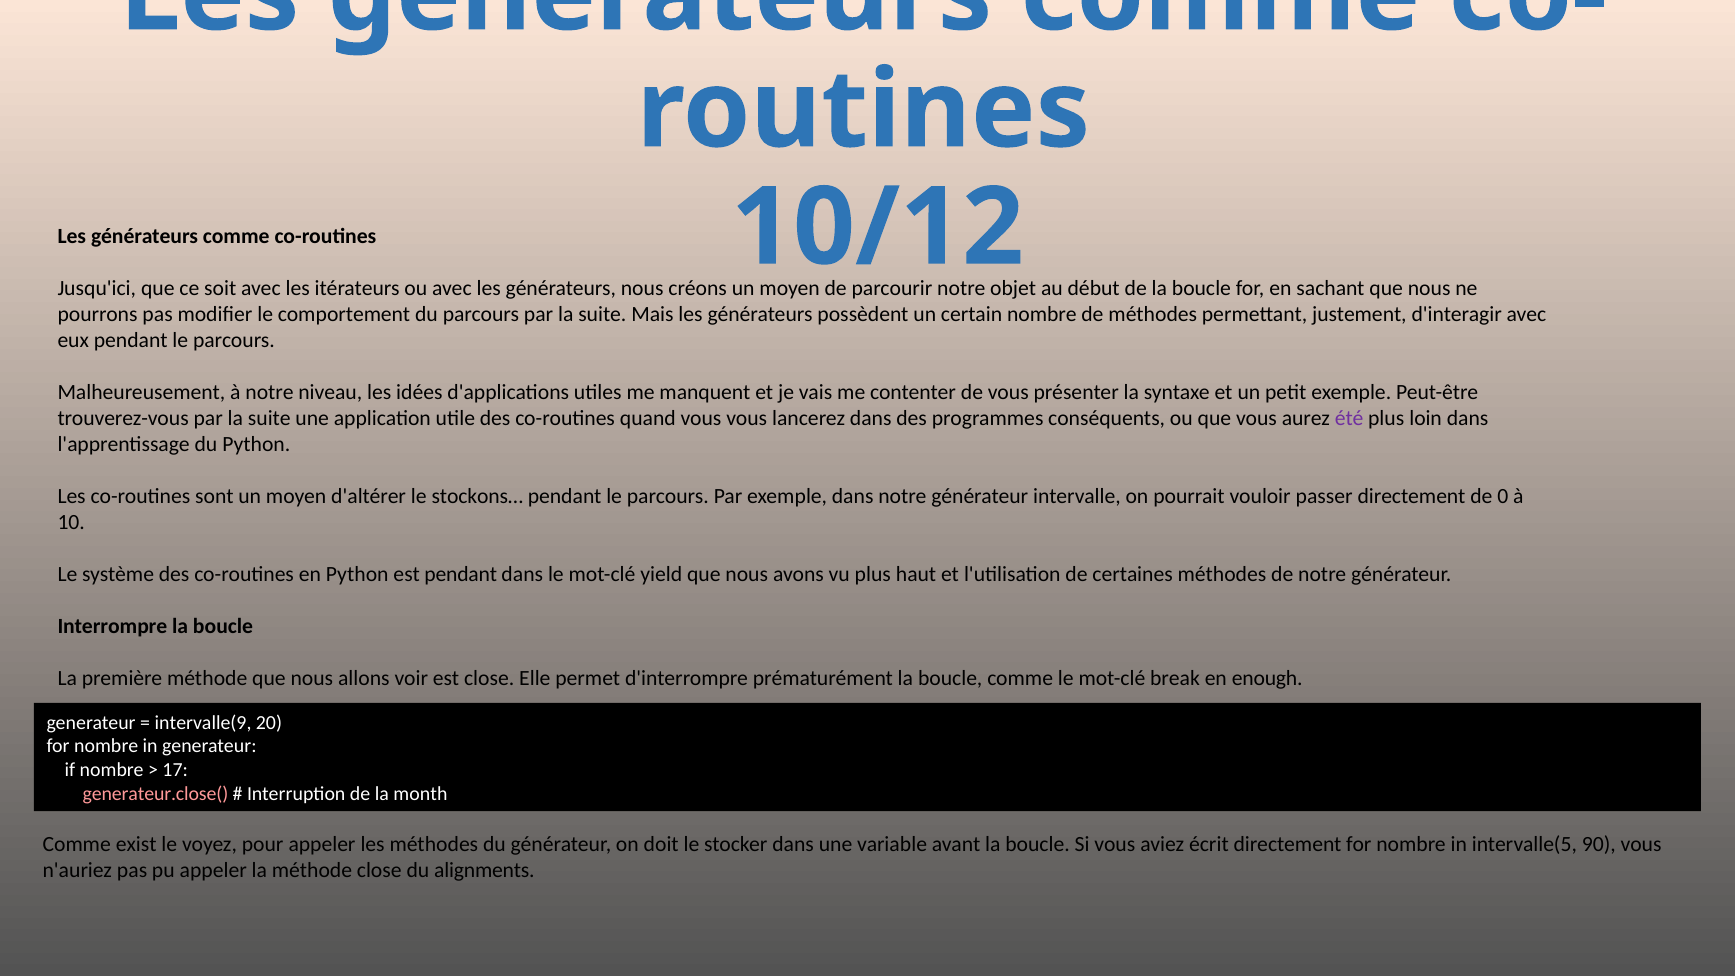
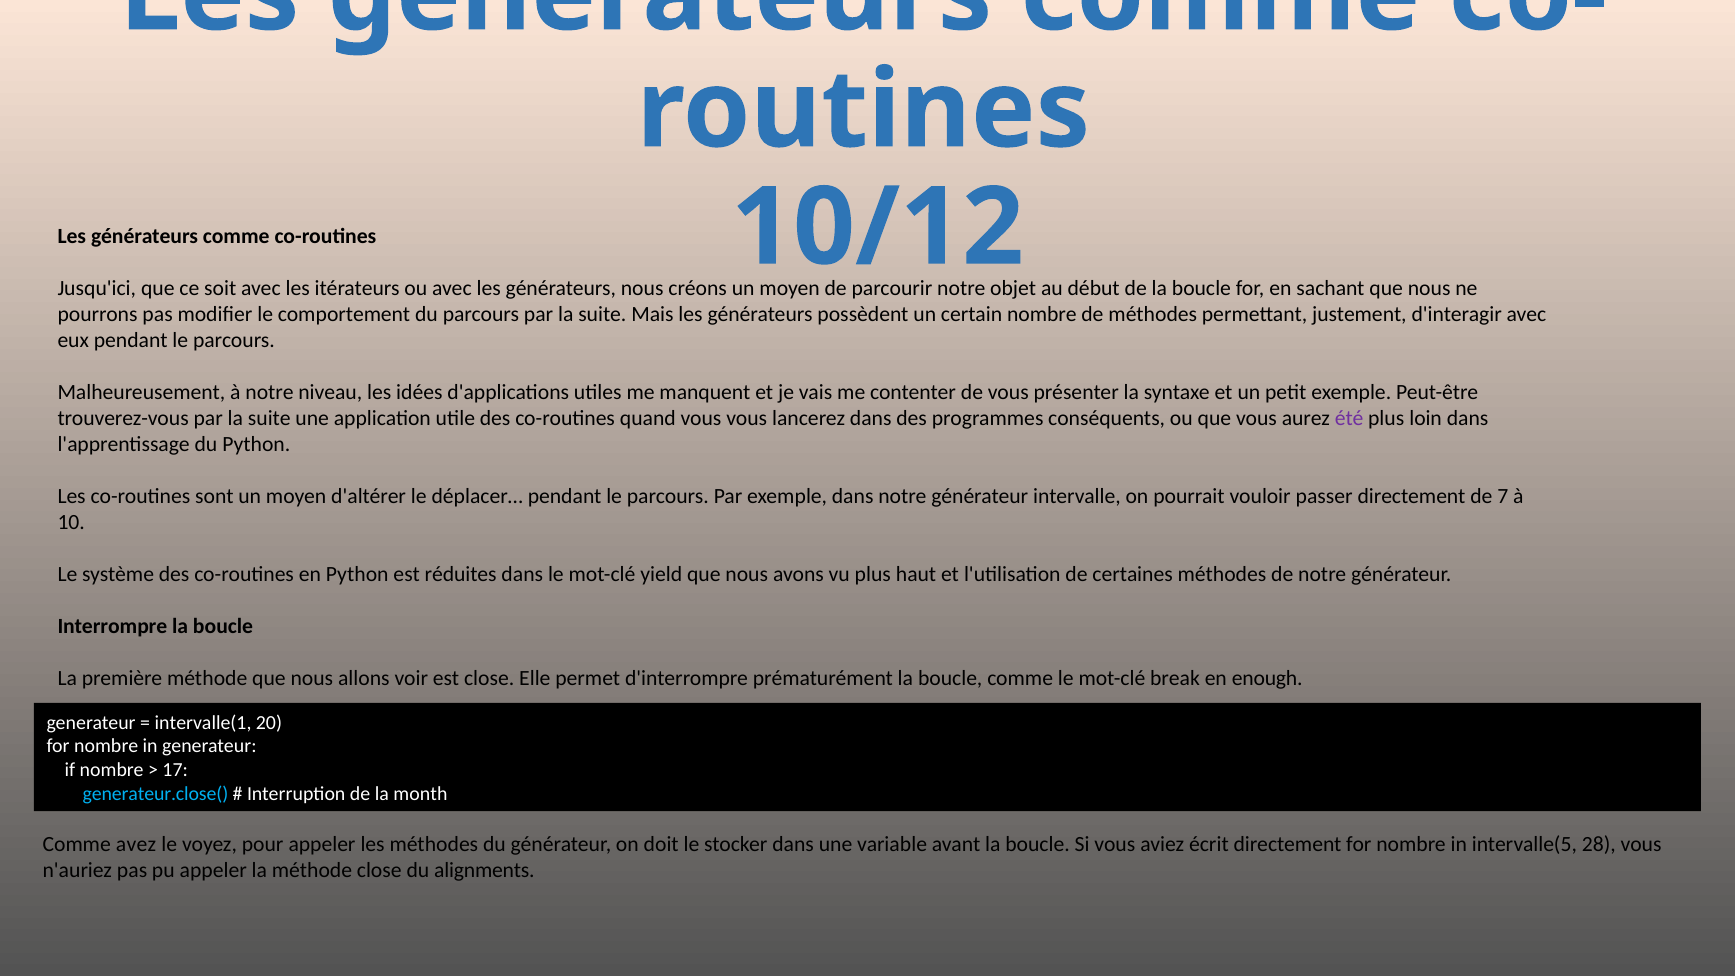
stockons…: stockons… -> déplacer… (477, 496)
0: 0 -> 7 (1503, 496)
est pendant: pendant -> réduites (461, 574)
intervalle(9: intervalle(9 -> intervalle(1 (203, 722)
generateur.close( colour: pink -> light blue (155, 794)
exist: exist -> avez (136, 844)
90: 90 -> 28 (1599, 844)
